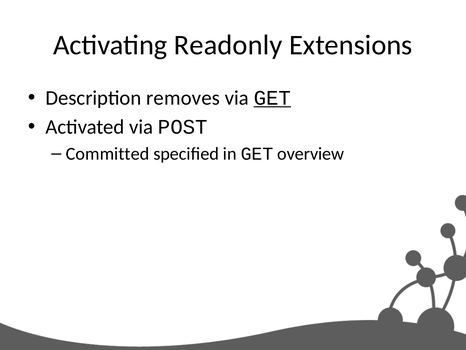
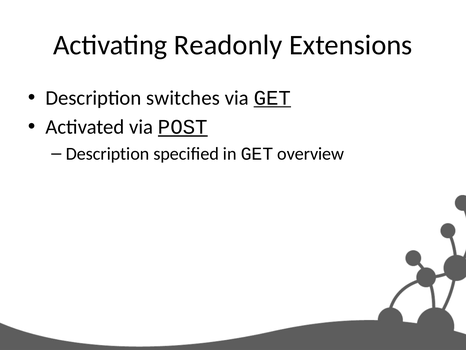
removes: removes -> switches (183, 98)
POST underline: none -> present (183, 127)
Committed: Committed -> Description (108, 154)
